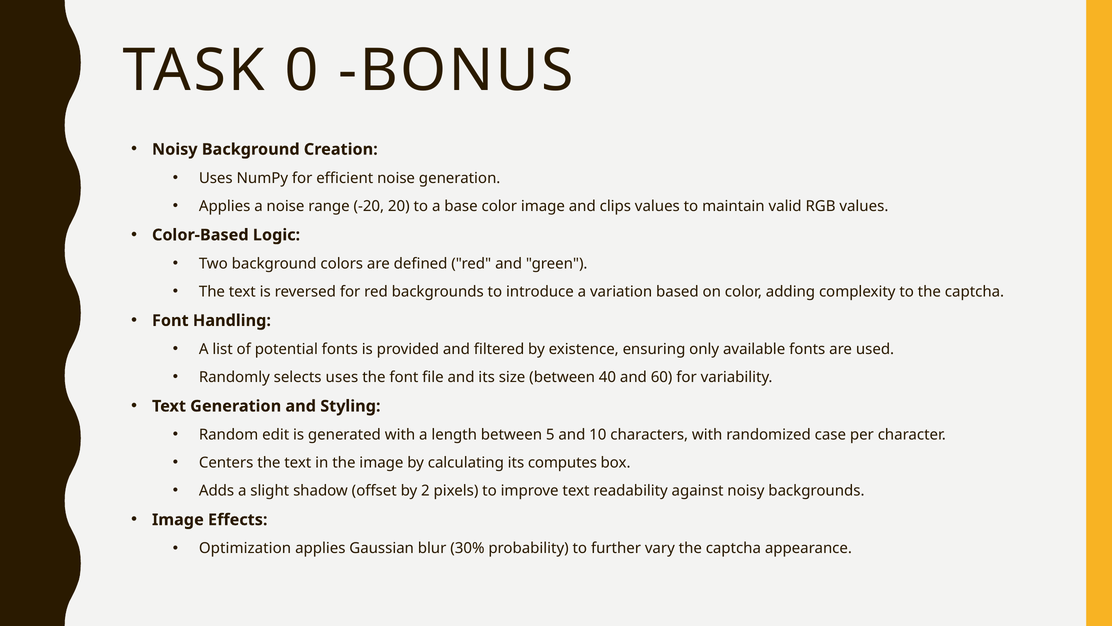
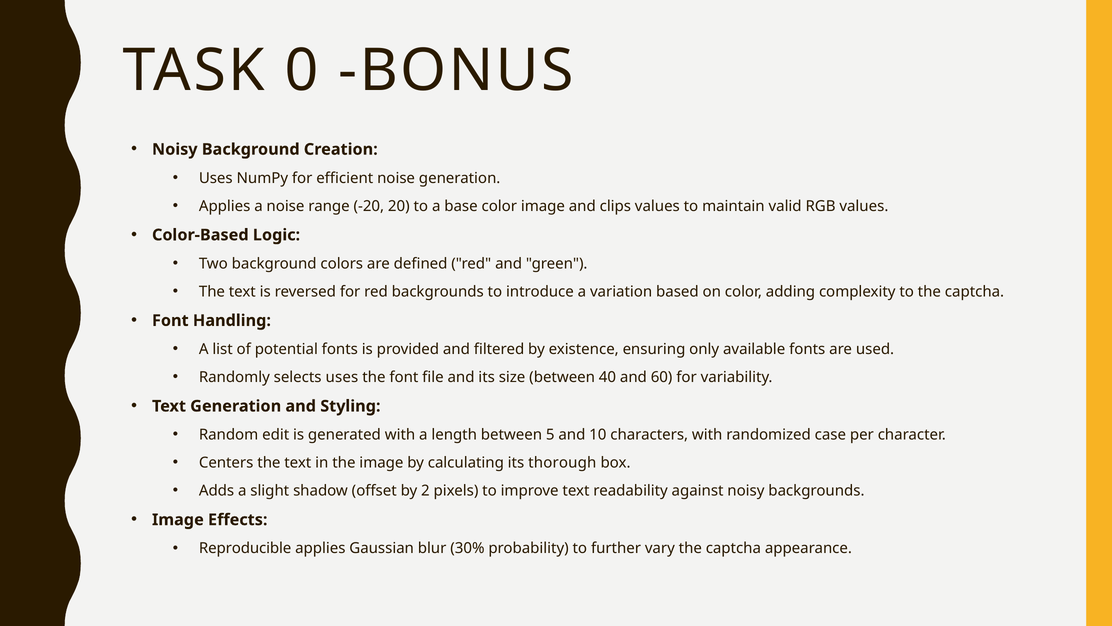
computes: computes -> thorough (562, 462)
Optimization: Optimization -> Reproducible (245, 548)
